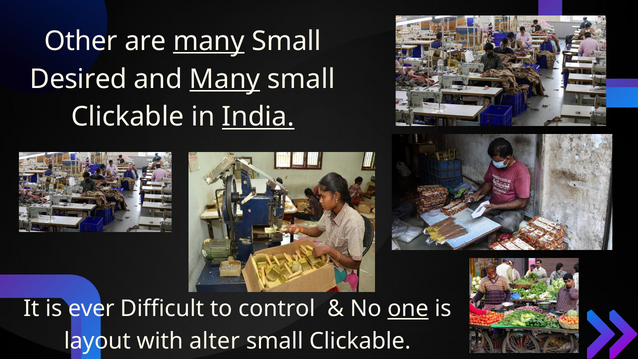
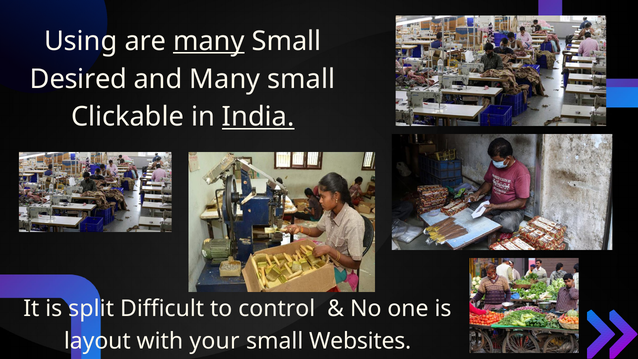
Other: Other -> Using (81, 41)
Many underline: present -> none (225, 79)
ever: ever -> split (91, 309)
one underline: present -> none (408, 309)
alter: alter -> your (214, 341)
Clickable: Clickable -> Websites (360, 341)
